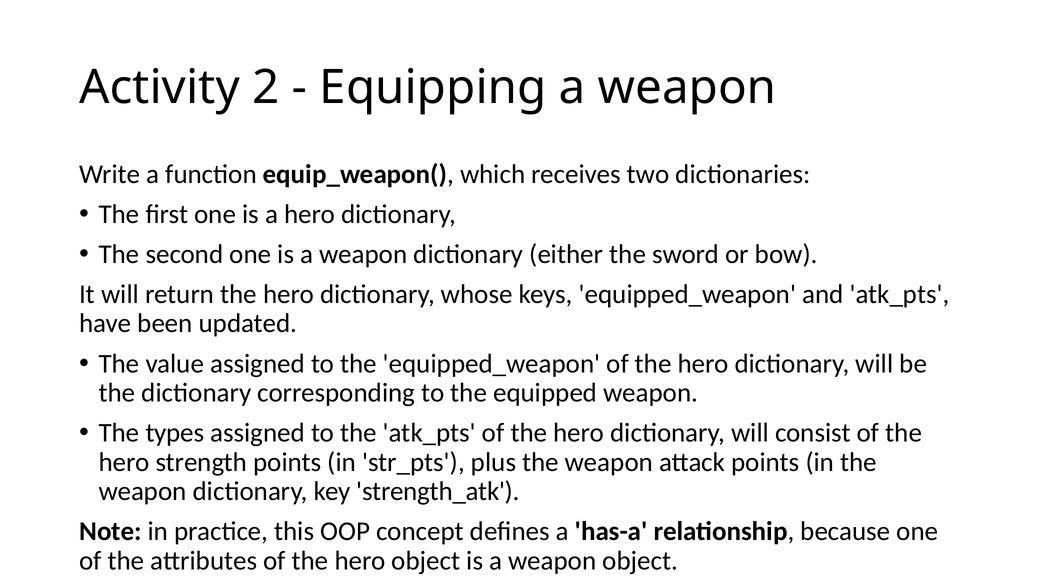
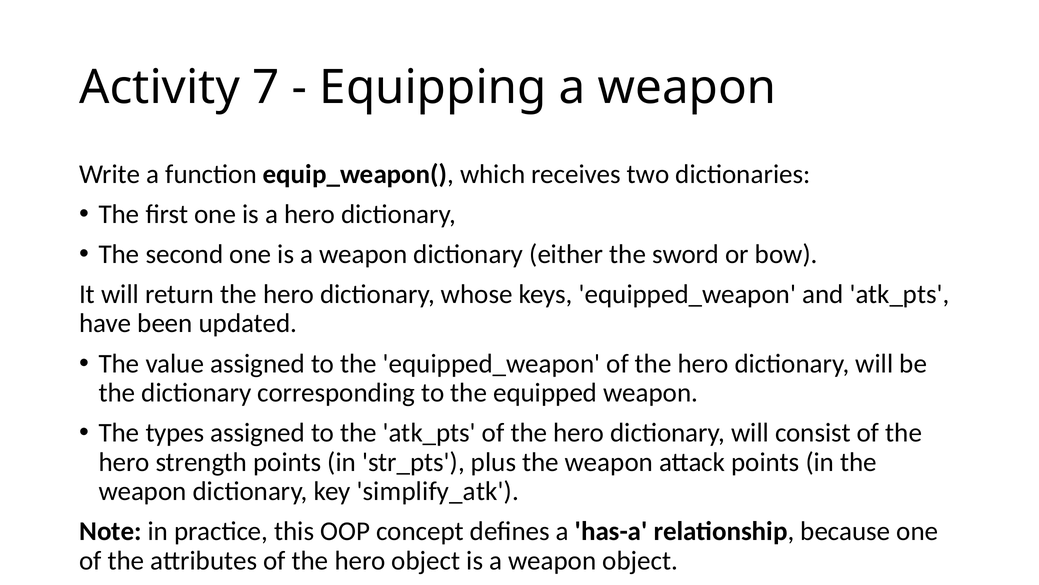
2: 2 -> 7 (266, 87)
strength_atk: strength_atk -> simplify_atk (438, 491)
